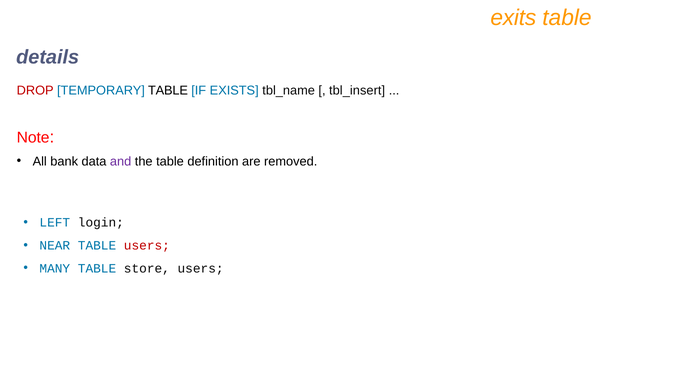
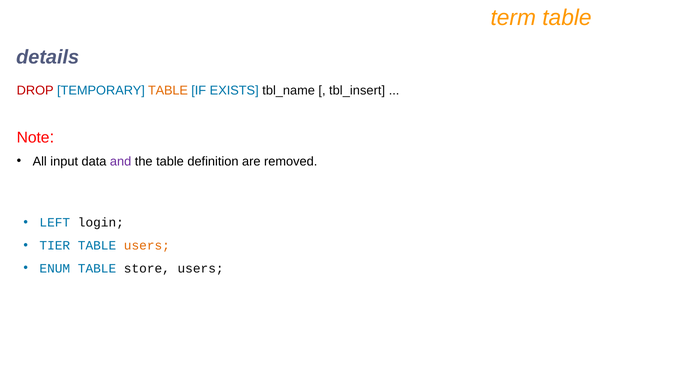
exits: exits -> term (513, 18)
TABLE colour: black -> orange (168, 90)
bank: bank -> input (64, 162)
NEAR: NEAR -> TIER (55, 246)
users colour: red -> orange (147, 246)
MANY: MANY -> ENUM (55, 269)
